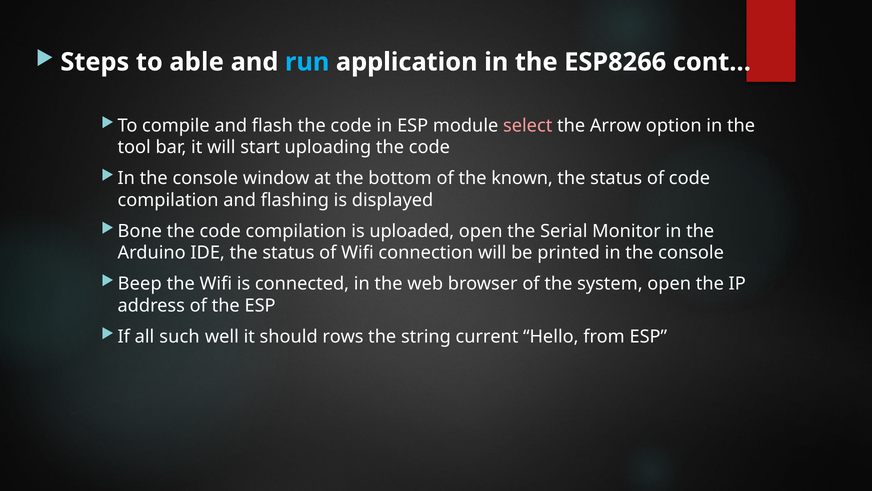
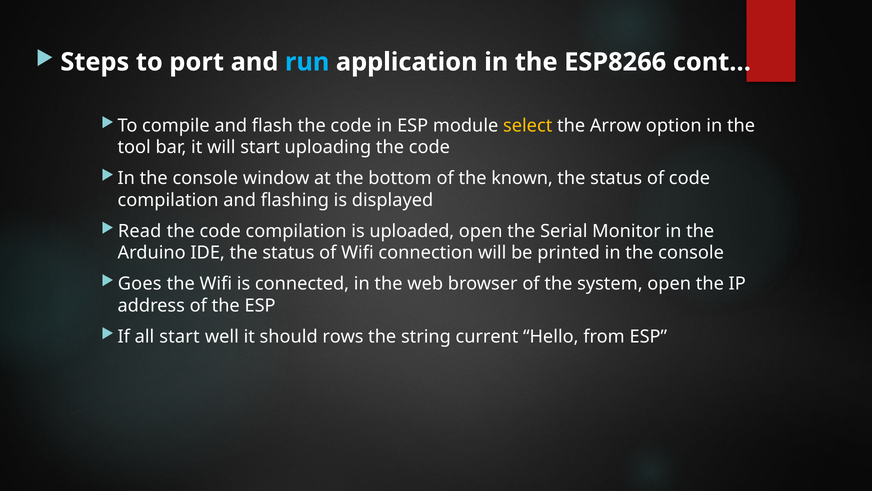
able: able -> port (197, 62)
select colour: pink -> yellow (528, 125)
Bone: Bone -> Read (140, 231)
Beep: Beep -> Goes (140, 284)
all such: such -> start (179, 336)
